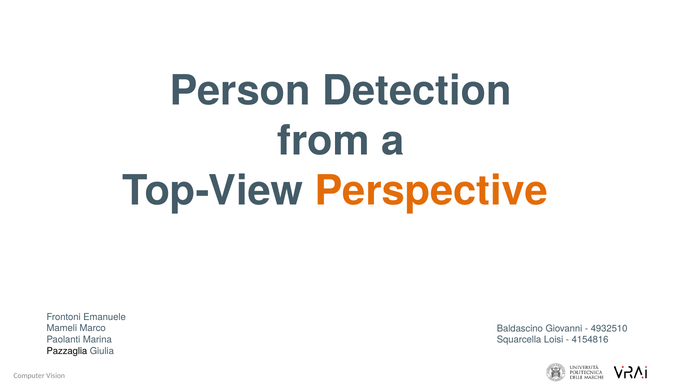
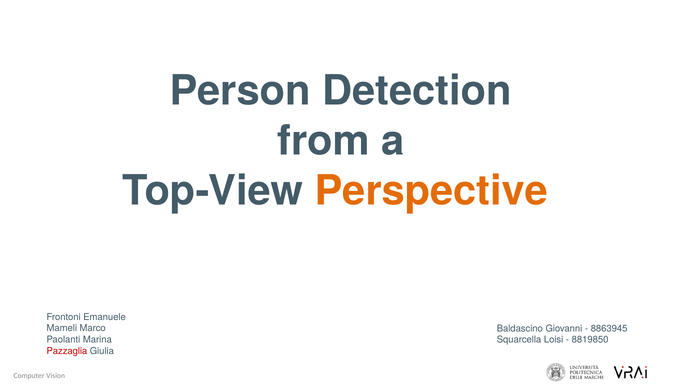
4932510: 4932510 -> 8863945 (609, 328)
4154816: 4154816 -> 8819850 (590, 339)
Pazzaglia colour: black -> red (67, 351)
